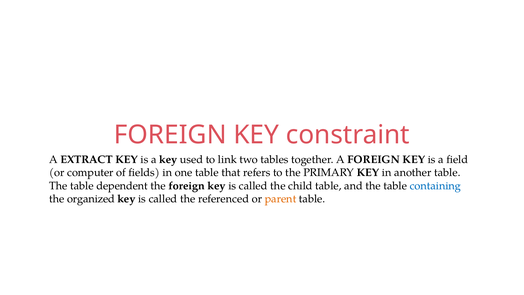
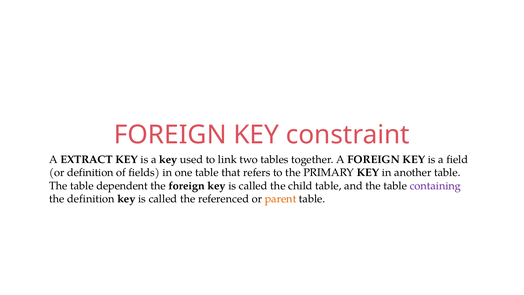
or computer: computer -> definition (90, 173)
containing colour: blue -> purple (435, 186)
the organized: organized -> definition (91, 199)
